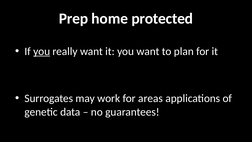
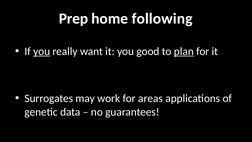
protected: protected -> following (162, 19)
you want: want -> good (148, 51)
plan underline: none -> present (184, 51)
